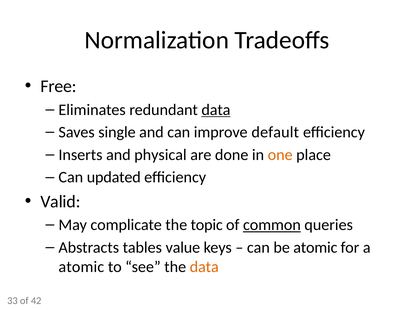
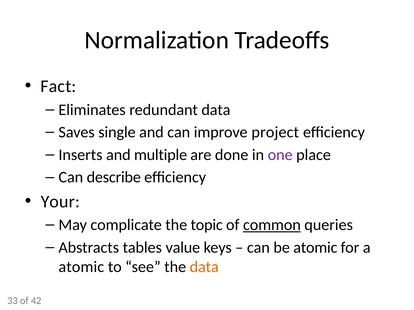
Free: Free -> Fact (58, 86)
data underline: present -> none (216, 110)
default: default -> project (275, 132)
physical: physical -> multiple (161, 155)
one colour: orange -> purple (280, 155)
updated: updated -> describe (114, 178)
Valid: Valid -> Your (60, 202)
